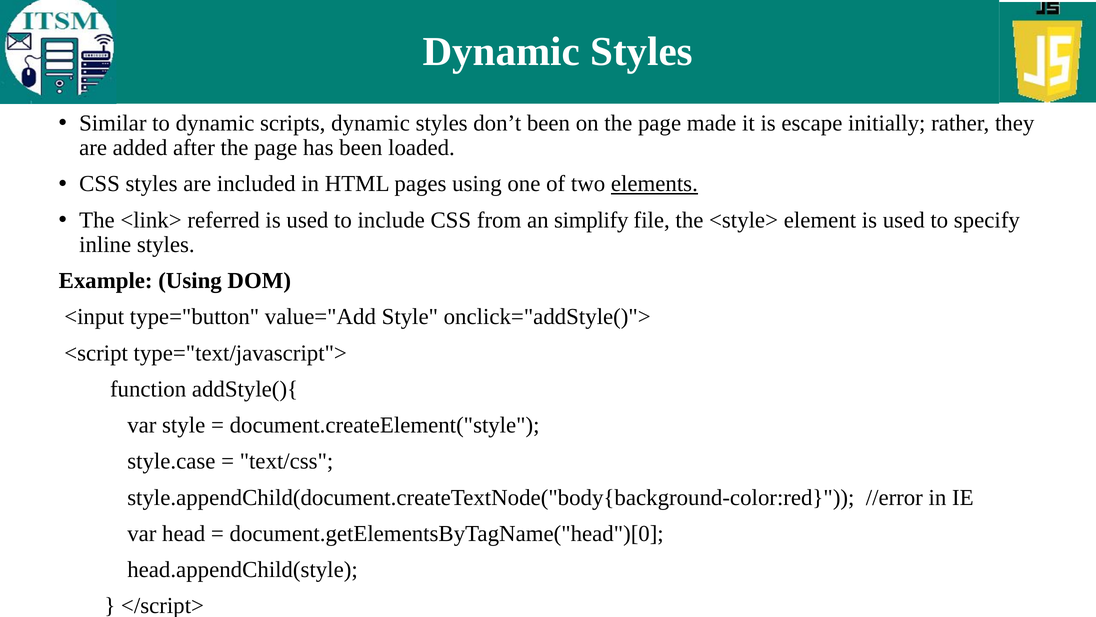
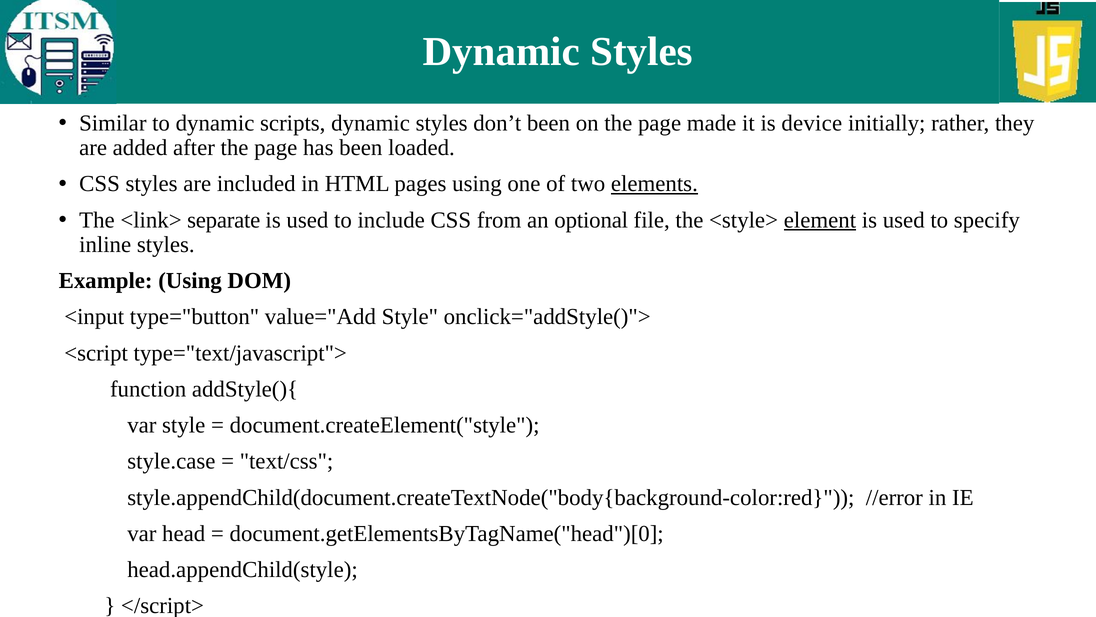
escape: escape -> device (812, 123)
referred: referred -> separate (224, 220)
simplify: simplify -> optional (591, 220)
element underline: none -> present (820, 220)
